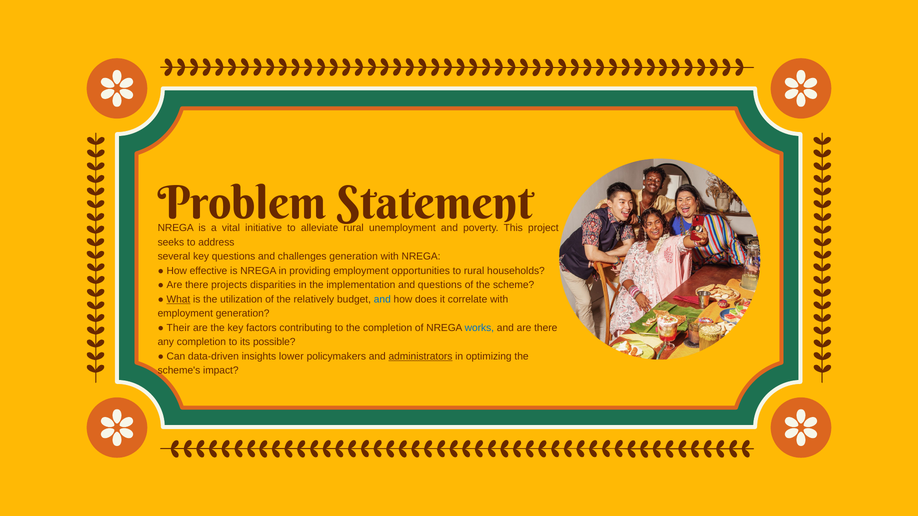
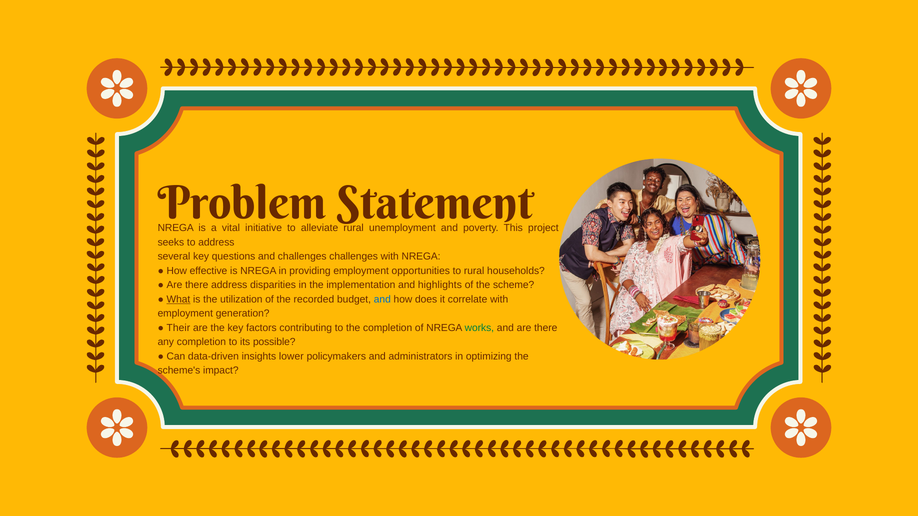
challenges generation: generation -> challenges (354, 257)
there projects: projects -> address (229, 285)
and questions: questions -> highlights (440, 285)
relatively: relatively -> recorded (314, 299)
works colour: blue -> green (479, 328)
administrators underline: present -> none (420, 357)
